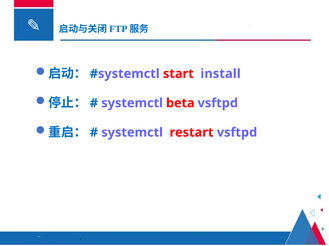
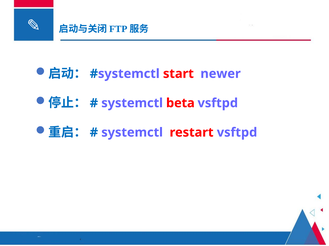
install: install -> newer (221, 74)
